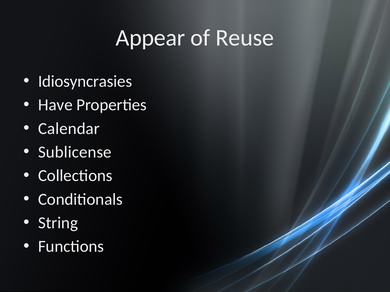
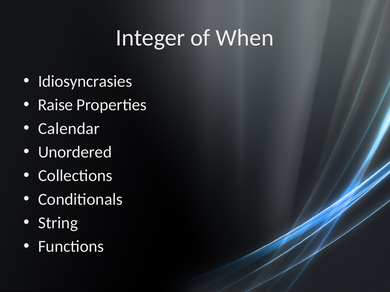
Appear: Appear -> Integer (150, 38)
Reuse: Reuse -> When (245, 38)
Have: Have -> Raise (55, 105)
Sublicense: Sublicense -> Unordered (75, 152)
